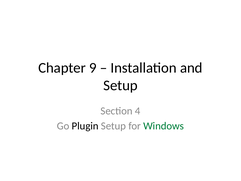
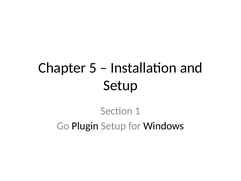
9: 9 -> 5 (93, 68)
4: 4 -> 1 (138, 111)
Windows colour: green -> black (164, 126)
